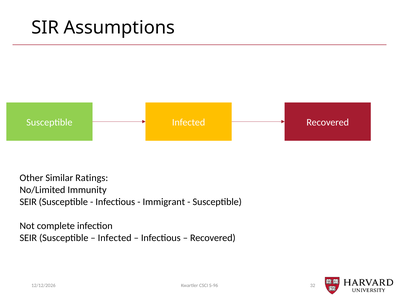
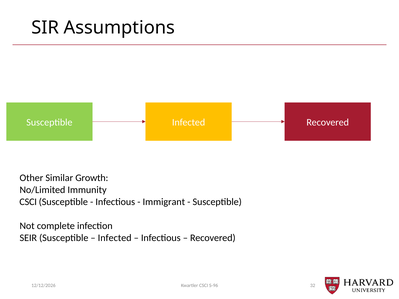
Ratings: Ratings -> Growth (92, 178)
SEIR: SEIR -> CSCI (28, 202)
